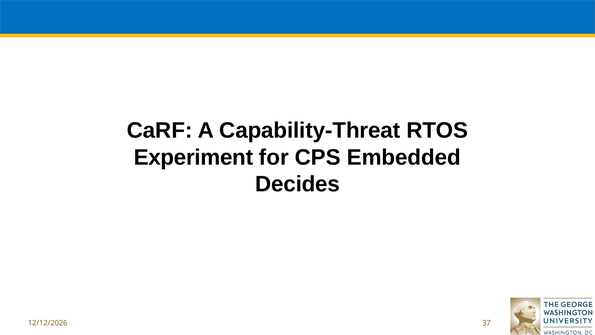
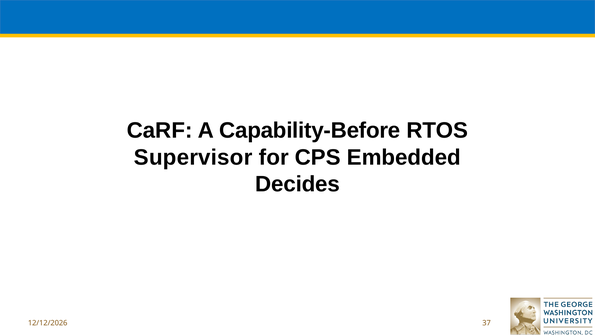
Capability-Threat: Capability-Threat -> Capability-Before (310, 130)
Experiment: Experiment -> Supervisor (193, 157)
